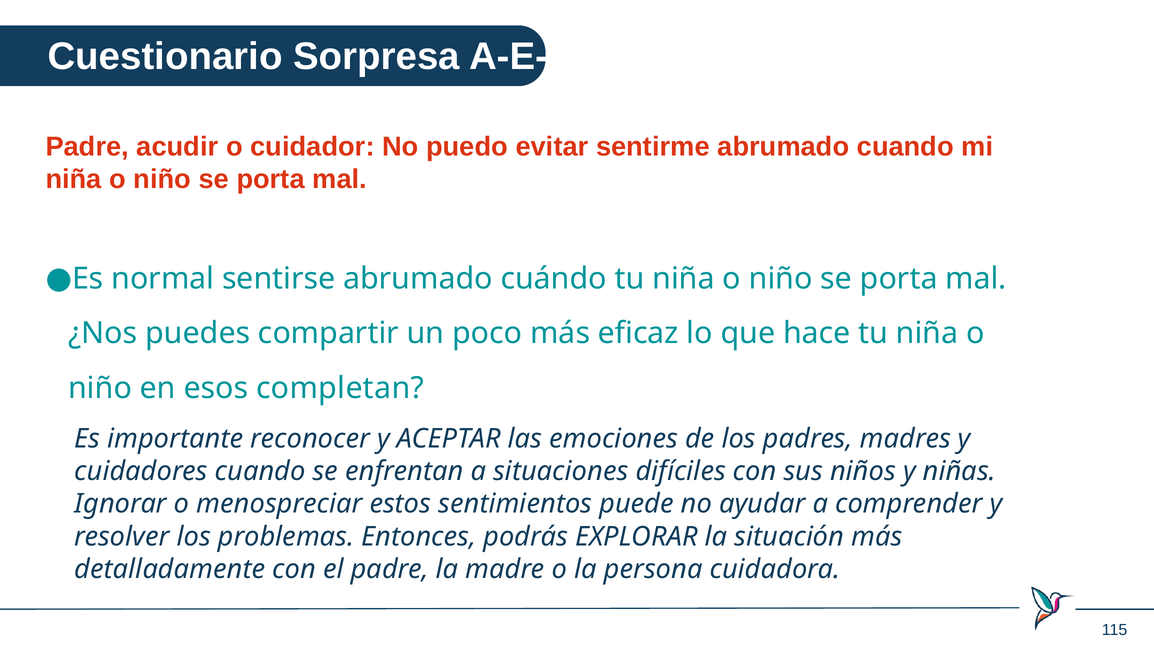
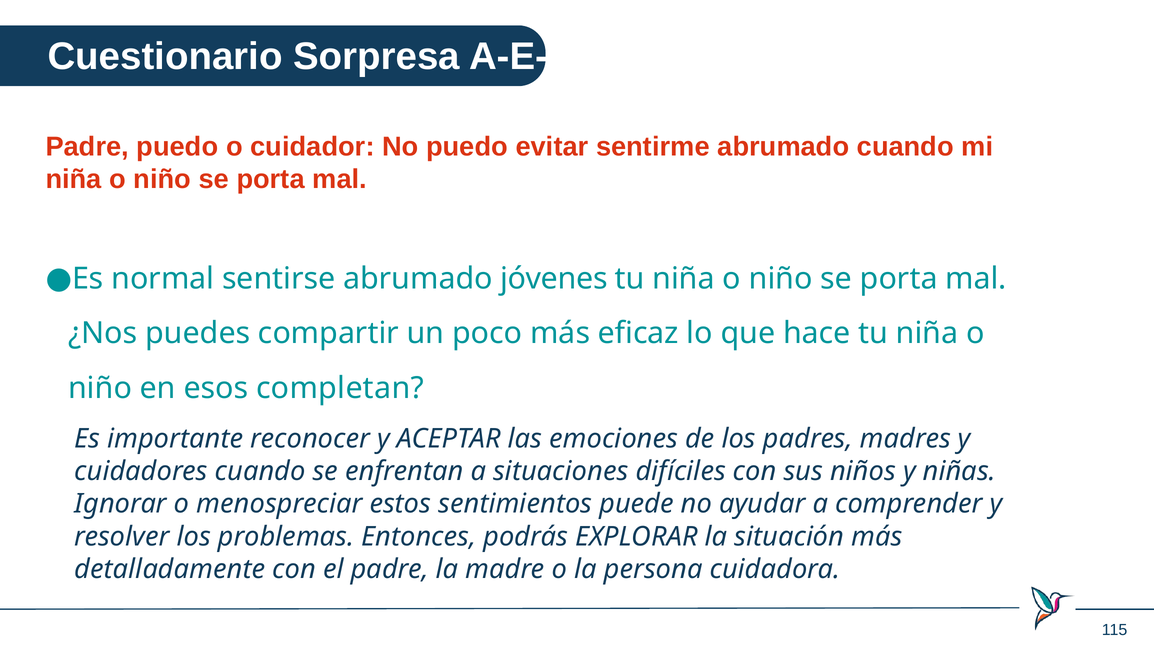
Padre acudir: acudir -> puedo (177, 147)
cuándo: cuándo -> jóvenes (554, 279)
